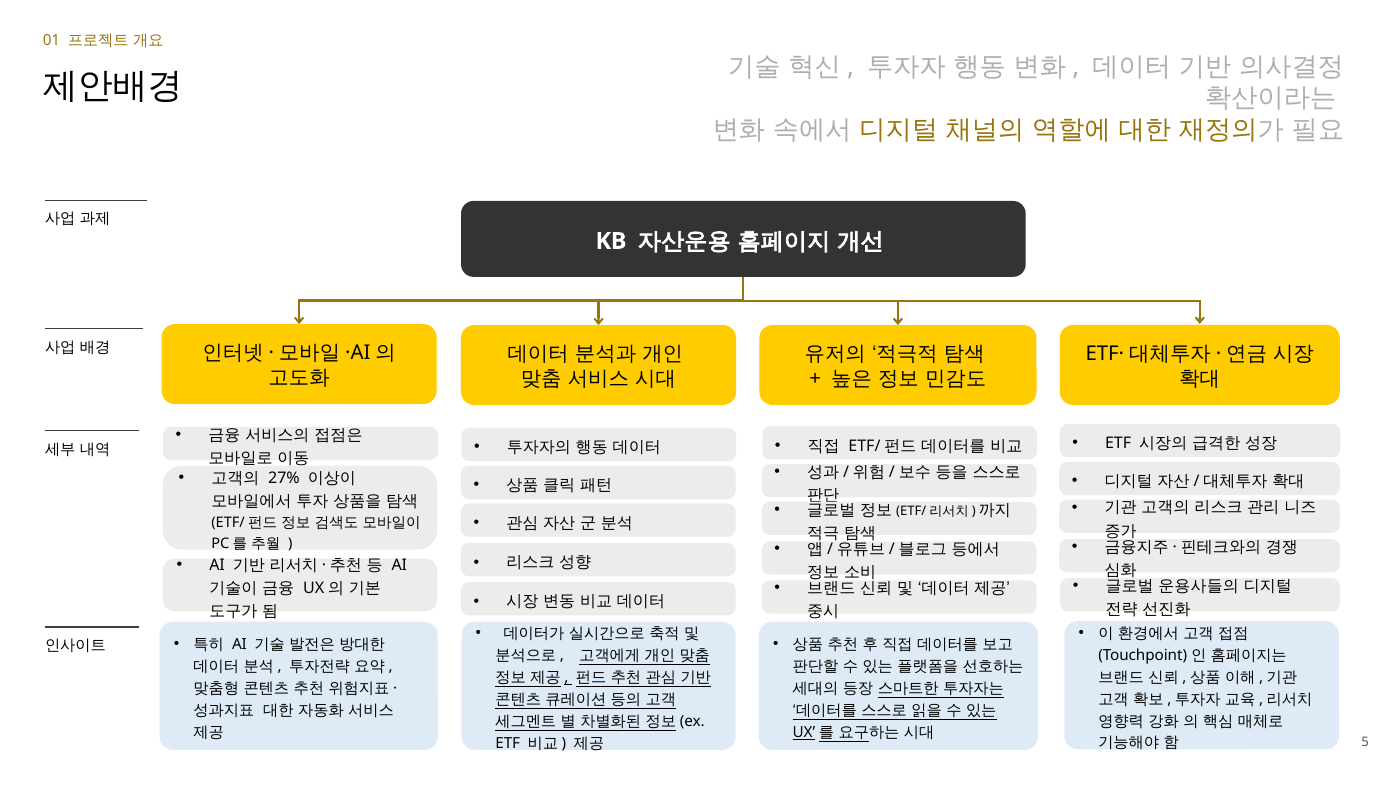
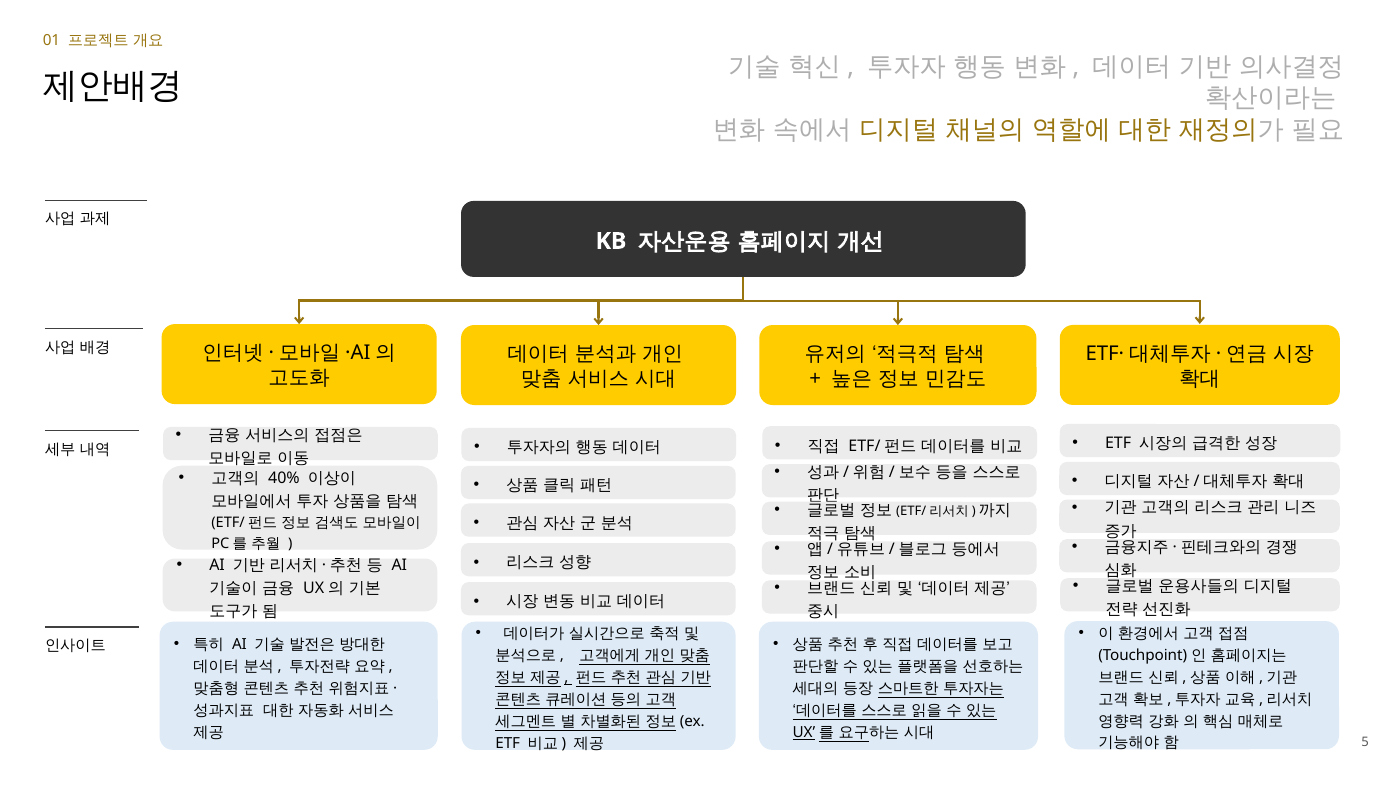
27%: 27% -> 40% (284, 478)
